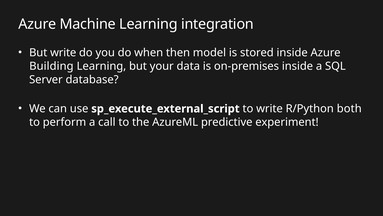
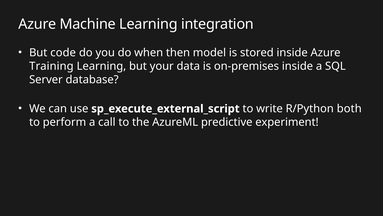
But write: write -> code (63, 53)
Building: Building -> Training (51, 66)
